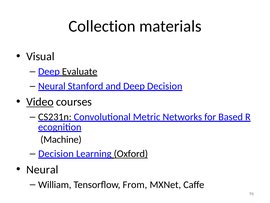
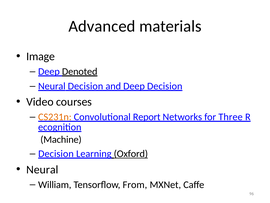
Collection: Collection -> Advanced (102, 26)
Visual: Visual -> Image (41, 56)
Evaluate: Evaluate -> Denoted (80, 71)
Neural Stanford: Stanford -> Decision (85, 86)
Video underline: present -> none (40, 102)
CS231n colour: black -> orange (55, 117)
Metric: Metric -> Report (147, 117)
Based: Based -> Three (231, 117)
